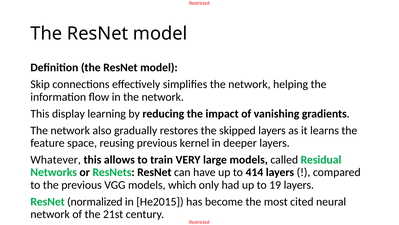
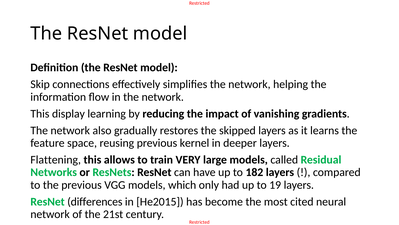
Whatever: Whatever -> Flattening (56, 159)
414: 414 -> 182 (254, 172)
normalized: normalized -> differences (95, 201)
